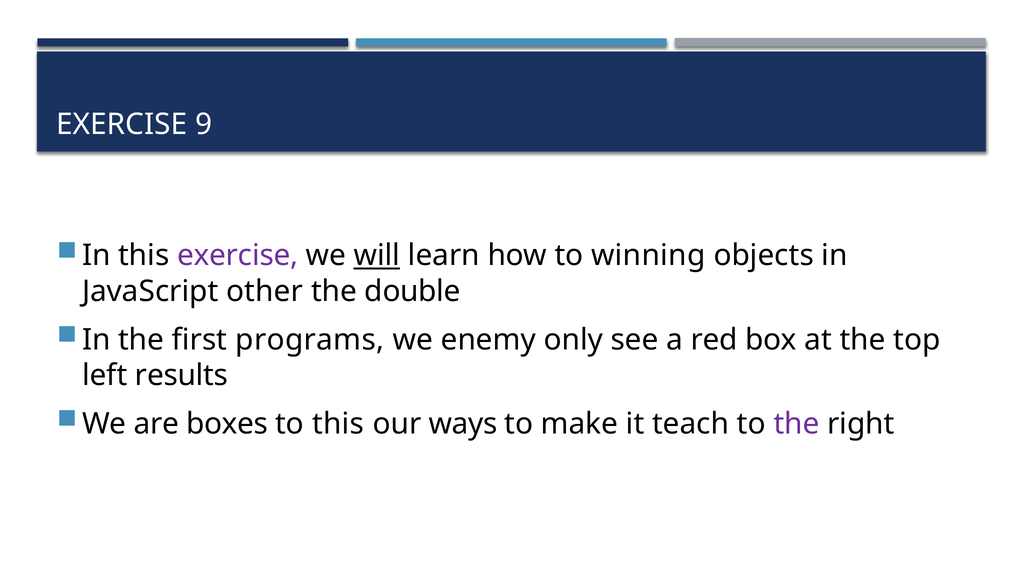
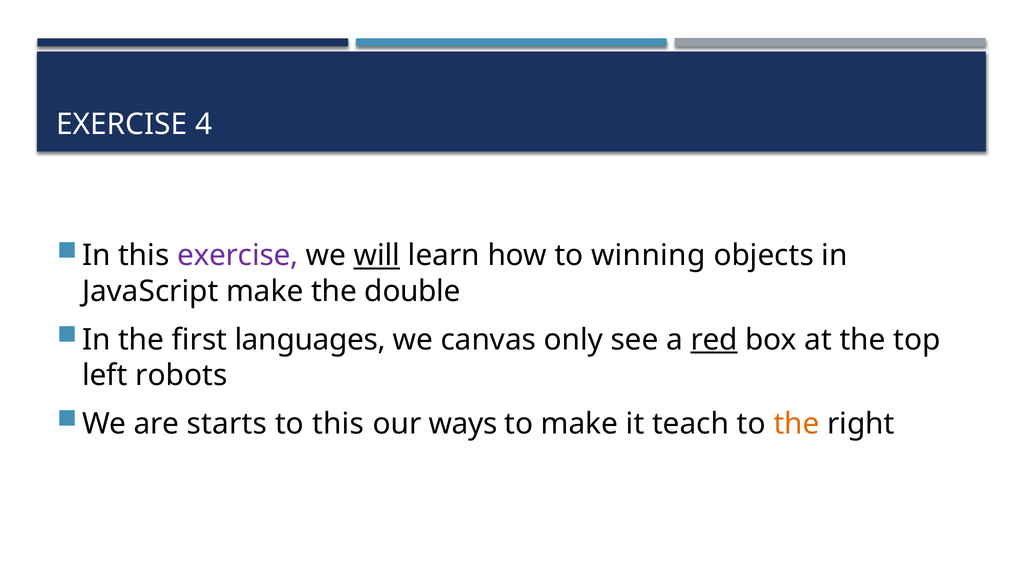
9: 9 -> 4 (204, 124)
JavaScript other: other -> make (265, 291)
programs: programs -> languages (310, 339)
enemy: enemy -> canvas (488, 339)
red underline: none -> present (714, 339)
results: results -> robots (181, 375)
boxes: boxes -> starts (227, 423)
the colour: purple -> orange (797, 423)
